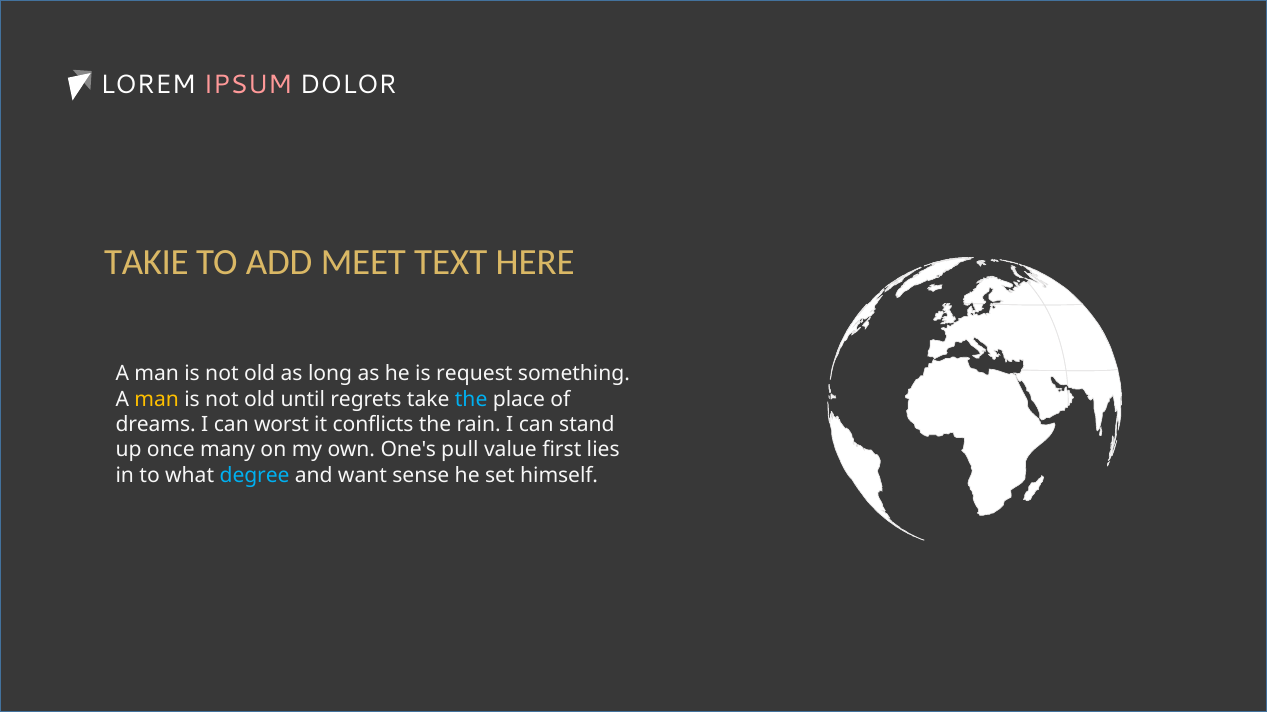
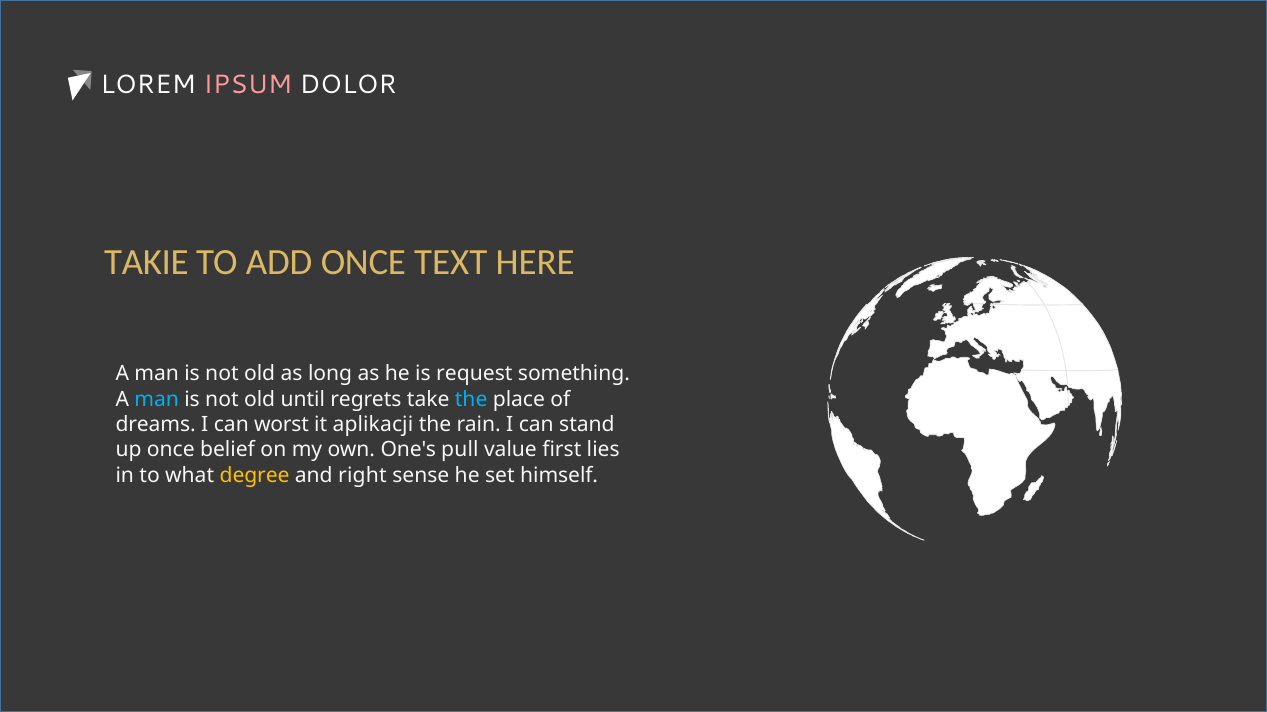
ADD MEET: MEET -> ONCE (363, 262)
man colour: yellow -> light blue (157, 400)
conflicts: conflicts -> aplikacji (373, 425)
many: many -> belief (228, 450)
degree colour: light blue -> yellow (255, 476)
want: want -> right (362, 476)
